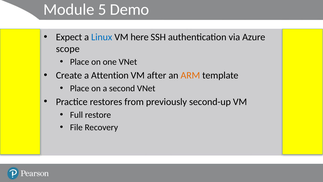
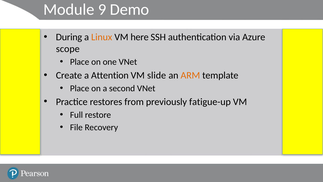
5: 5 -> 9 (102, 10)
Expect: Expect -> During (69, 37)
Linux colour: blue -> orange (102, 37)
after: after -> slide (157, 75)
second-up: second-up -> fatigue-up (210, 102)
